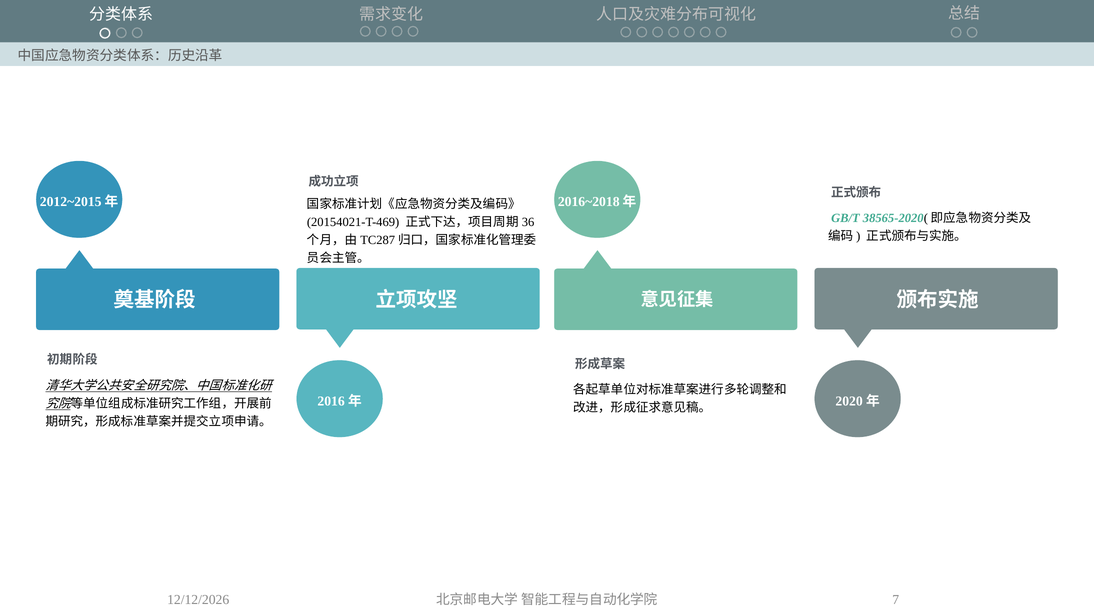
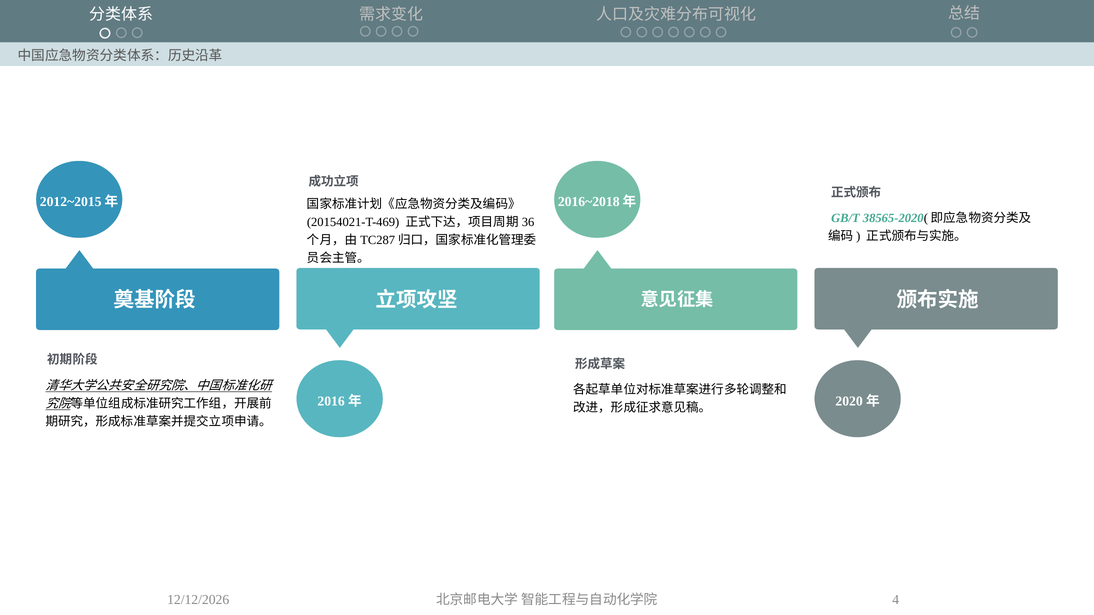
7: 7 -> 4 (896, 600)
